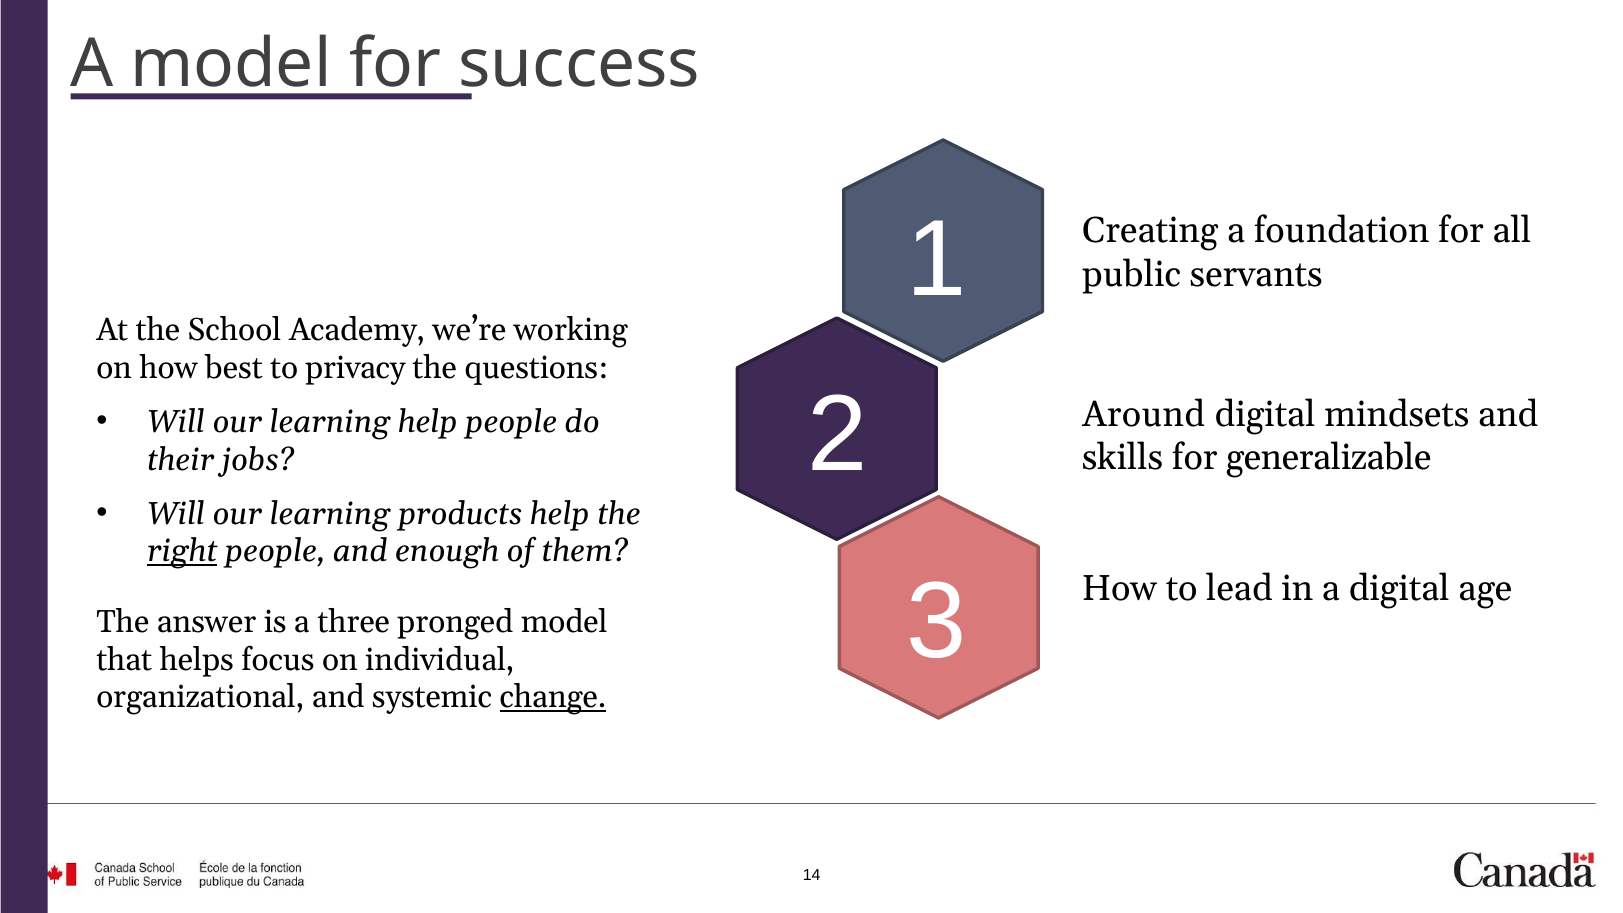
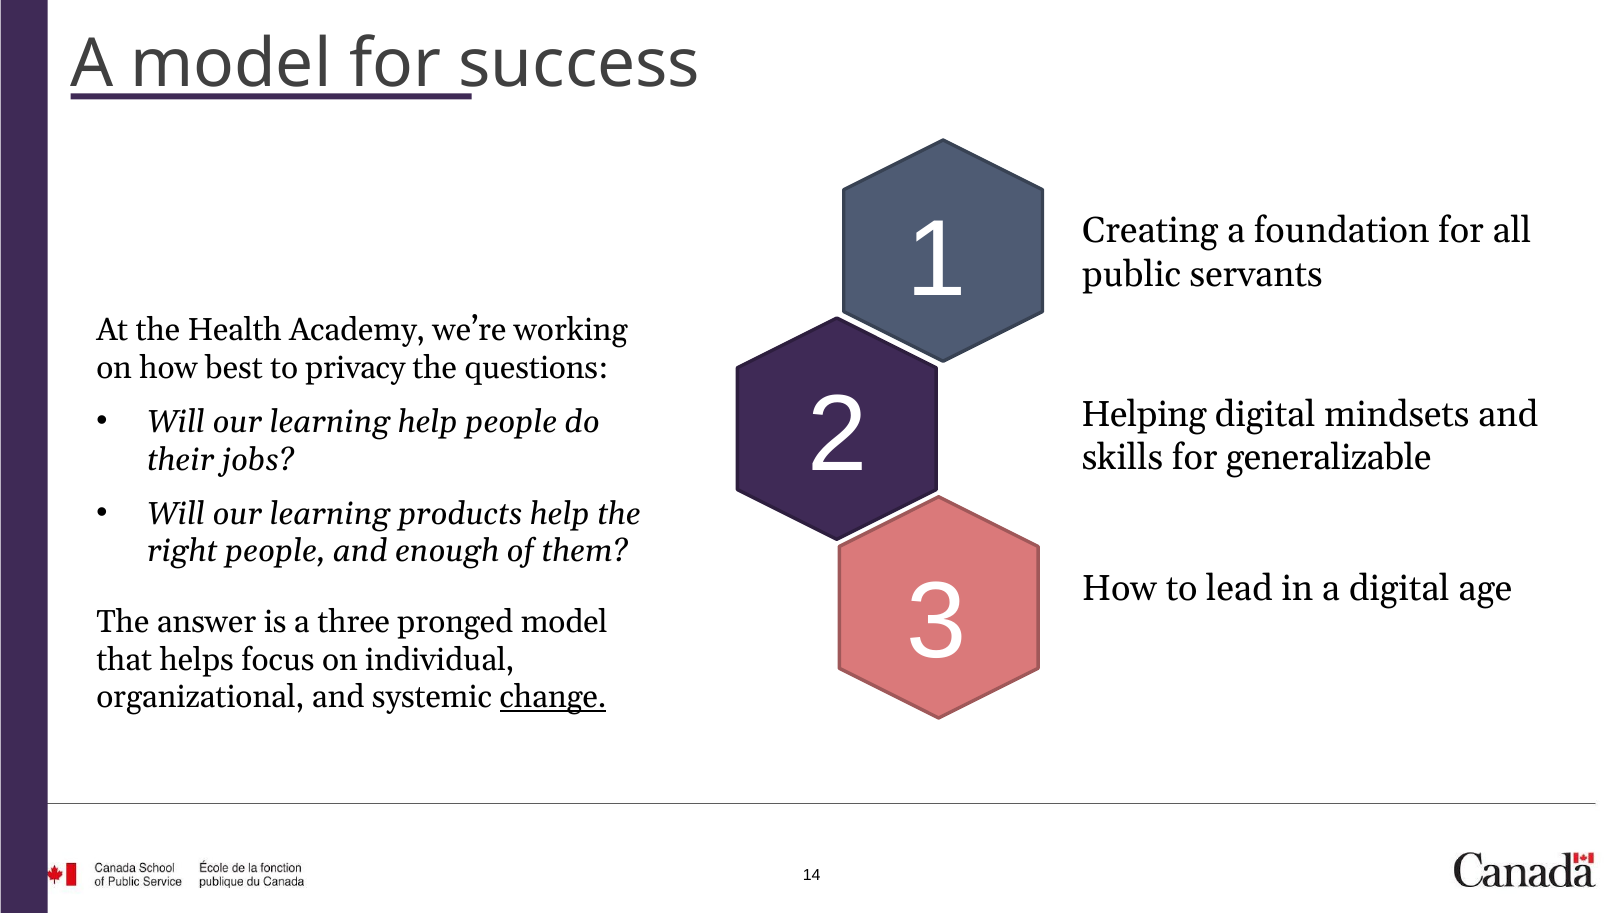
School: School -> Health (235, 330)
Around: Around -> Helping (1144, 414)
right underline: present -> none (182, 551)
